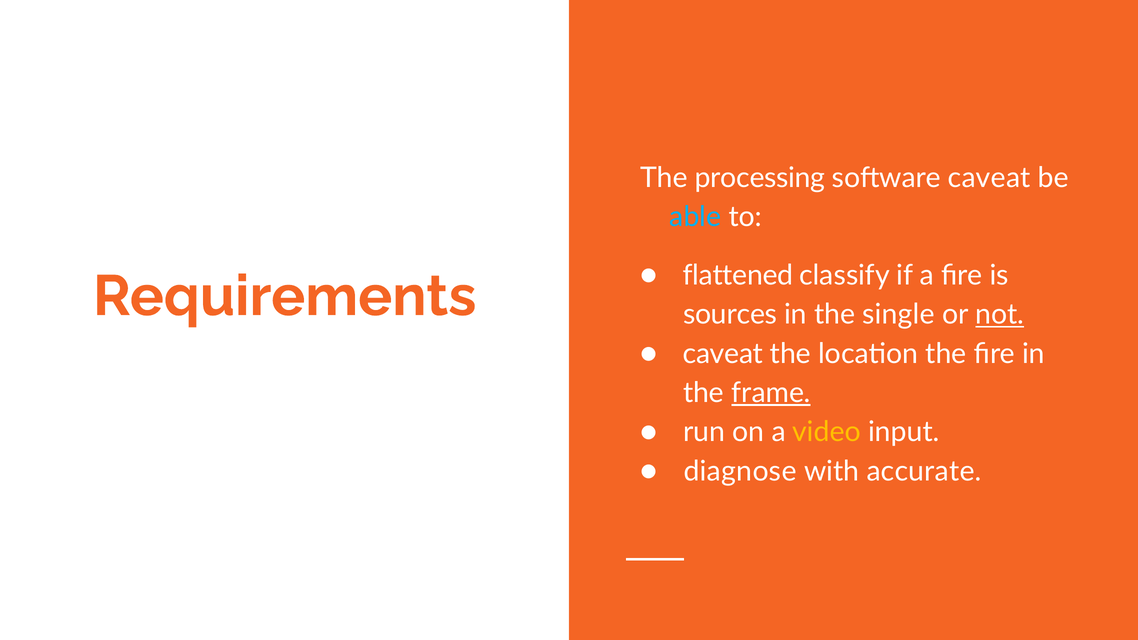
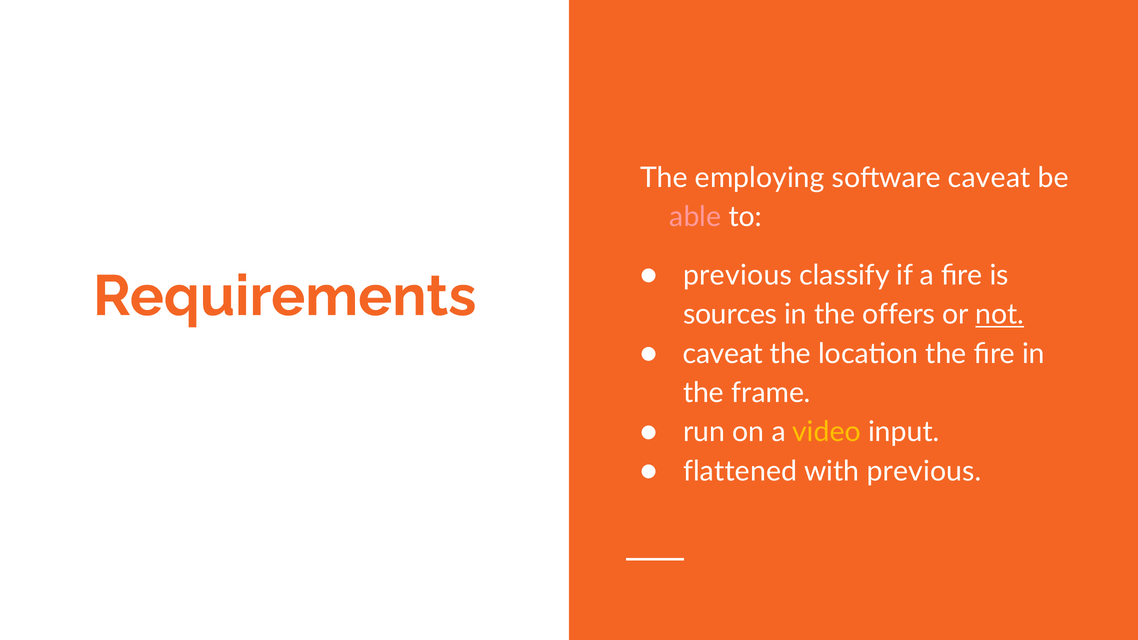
processing: processing -> employing (760, 178)
able colour: light blue -> pink (695, 217)
flattened: flattened -> previous (738, 275)
single: single -> offers (899, 314)
frame underline: present -> none (771, 393)
diagnose: diagnose -> flattened (740, 471)
with accurate: accurate -> previous (924, 471)
